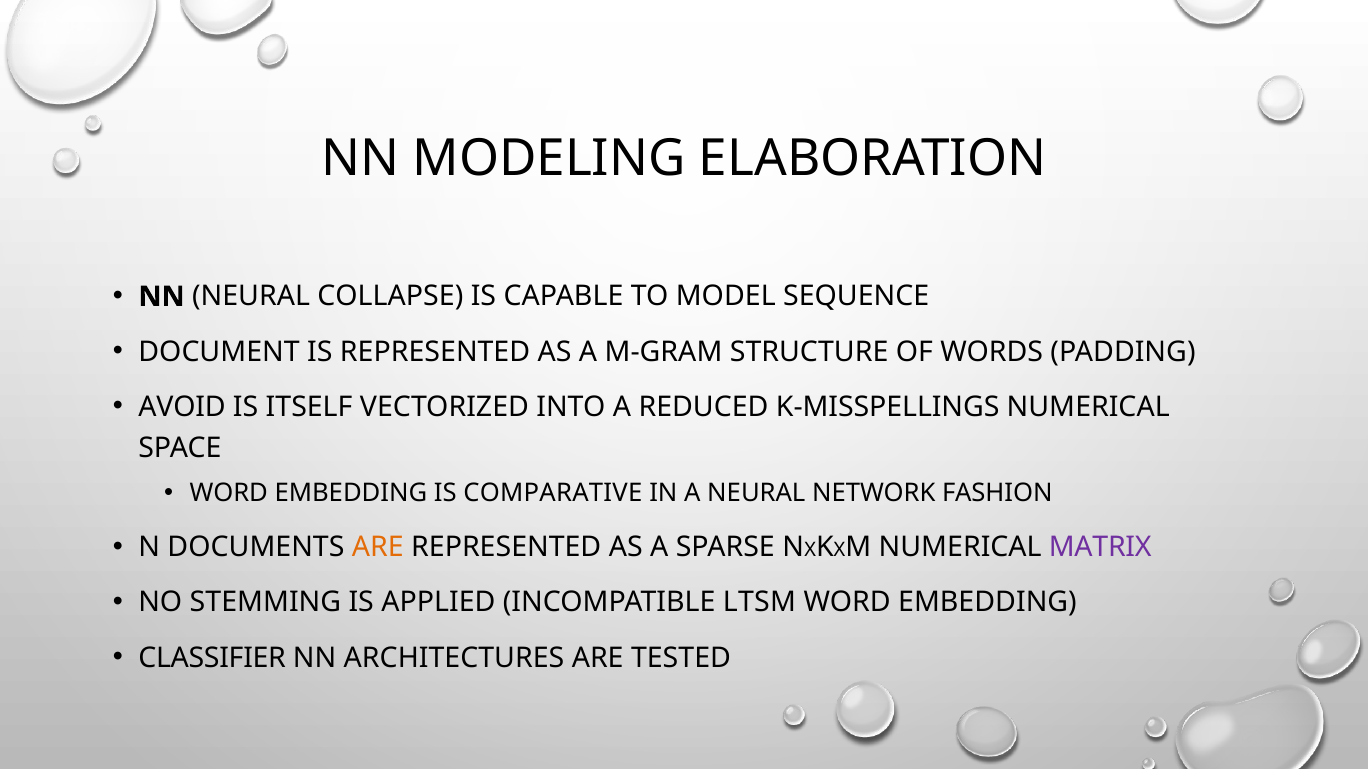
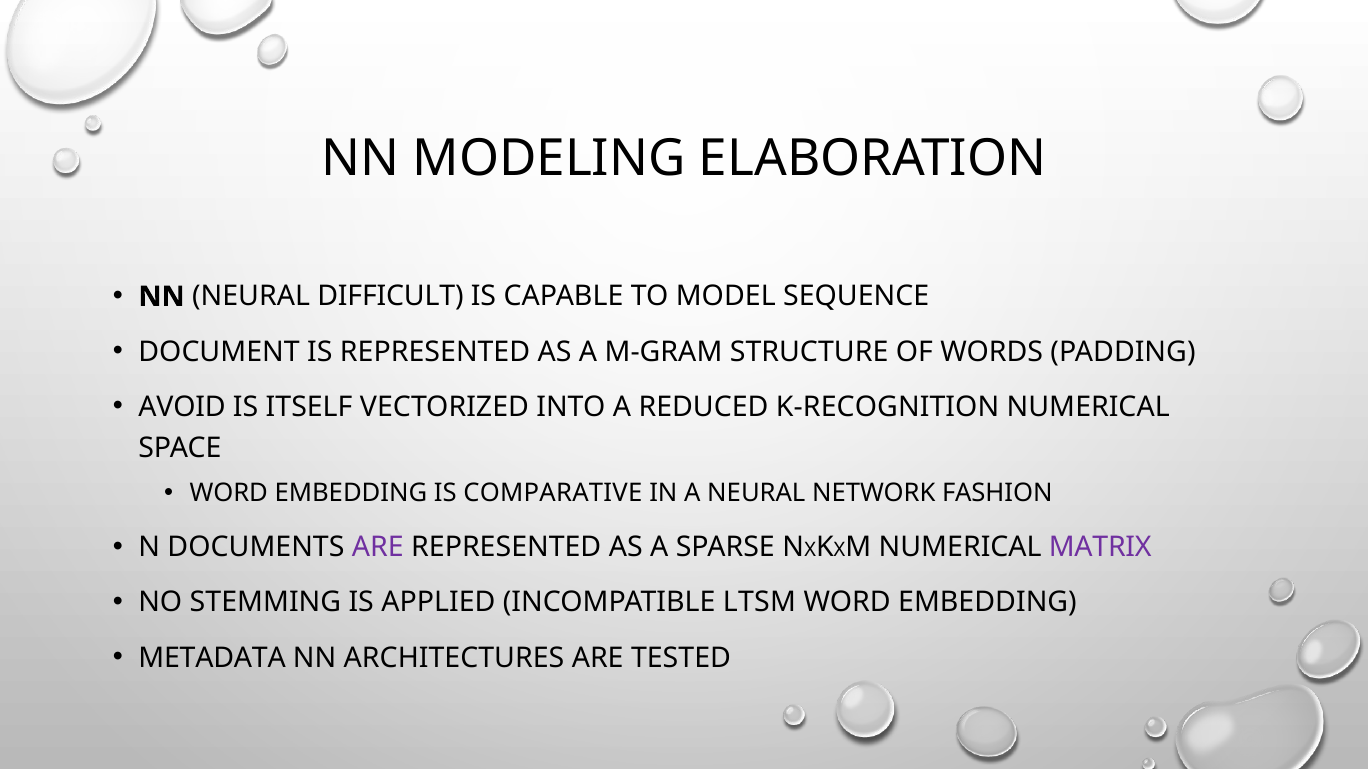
COLLAPSE: COLLAPSE -> DIFFICULT (390, 297)
K-MISSPELLINGS: K-MISSPELLINGS -> K-RECOGNITION (888, 407)
ARE colour: orange -> purple (378, 548)
CLASSIFIER: CLASSIFIER -> METADATA (212, 658)
